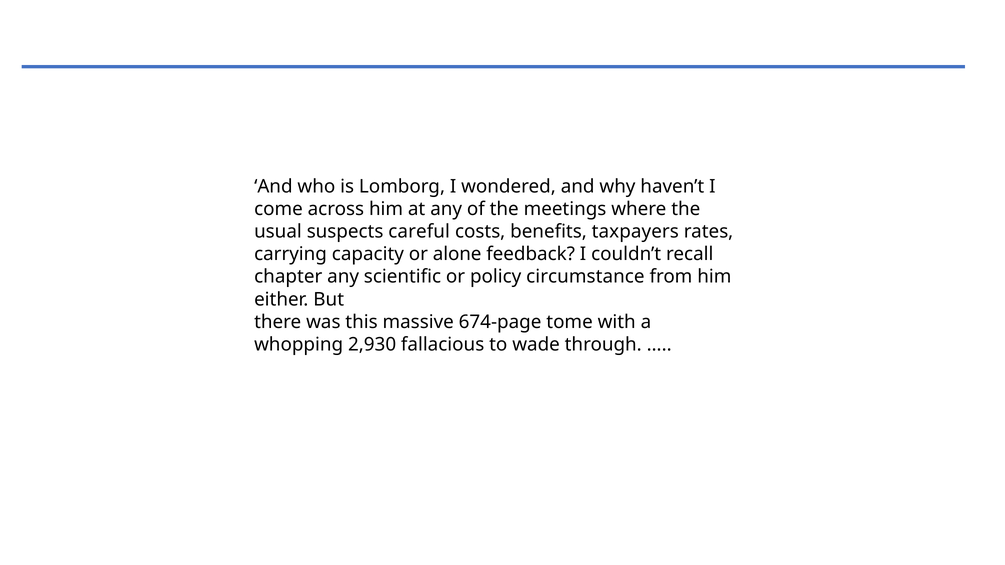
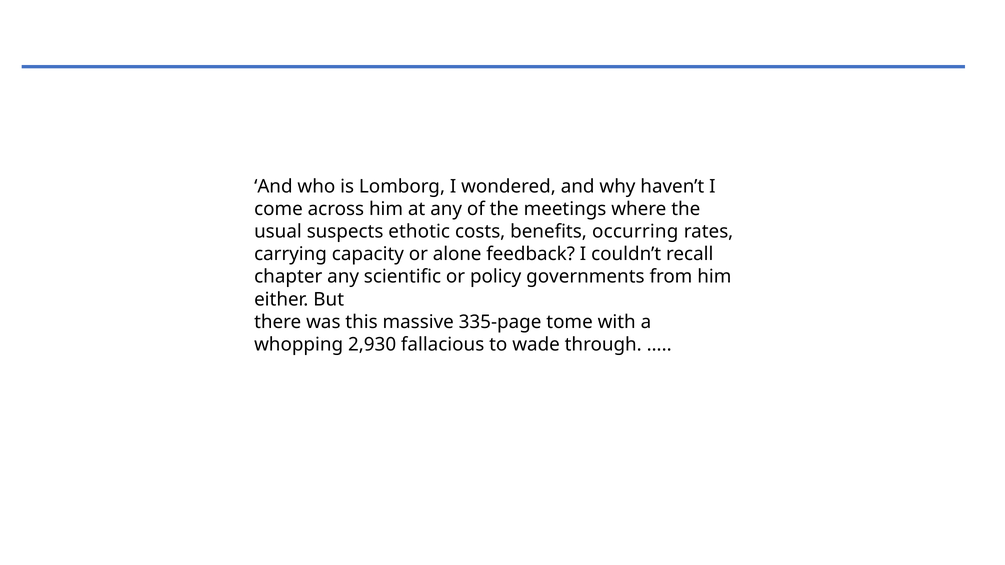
careful: careful -> ethotic (419, 232)
taxpayers: taxpayers -> occurring (635, 232)
circumstance: circumstance -> governments (585, 277)
674-page: 674-page -> 335-page (500, 322)
